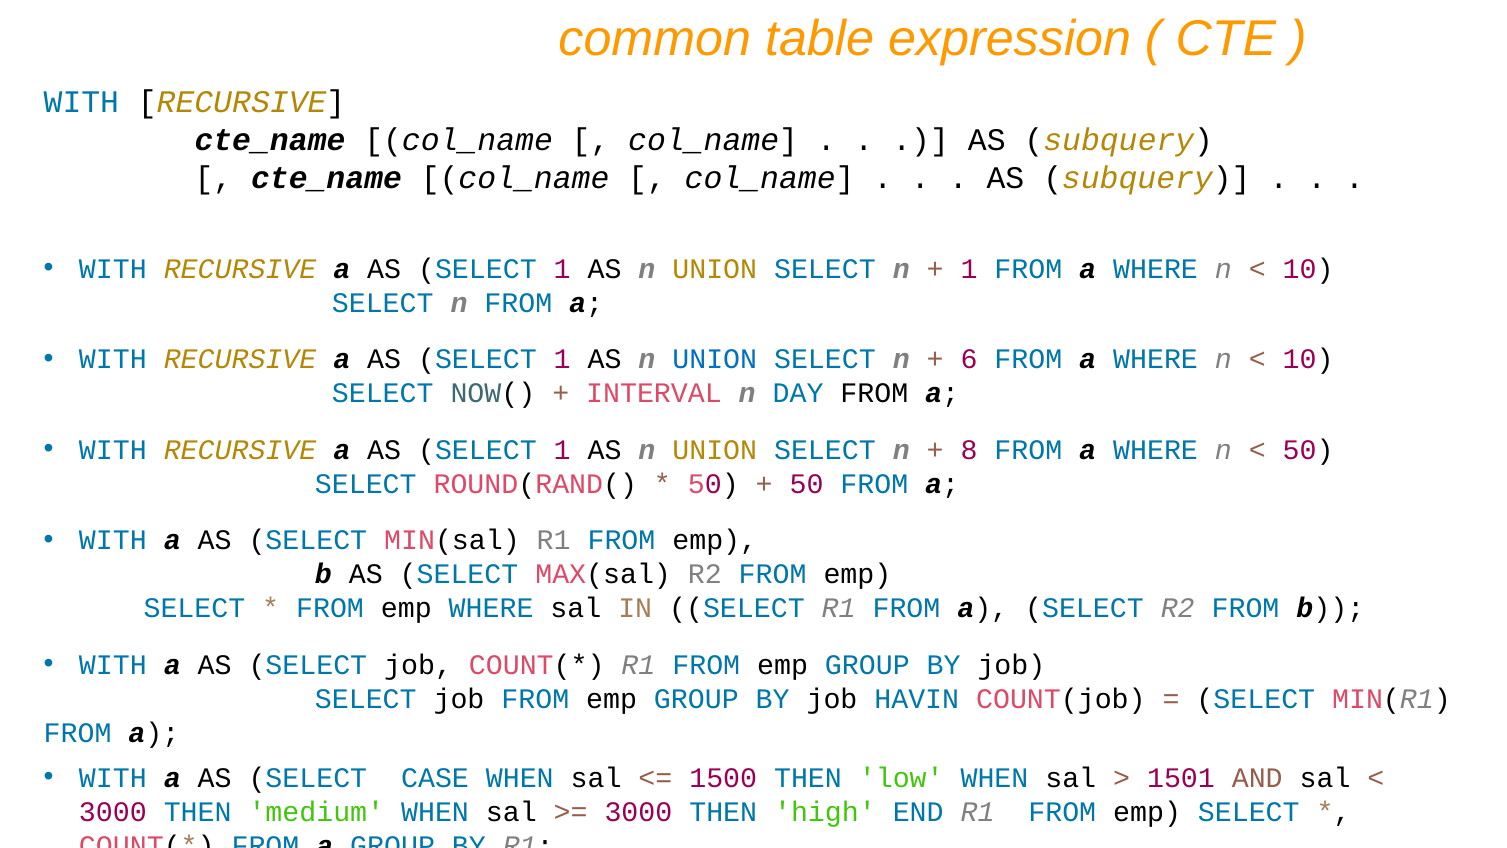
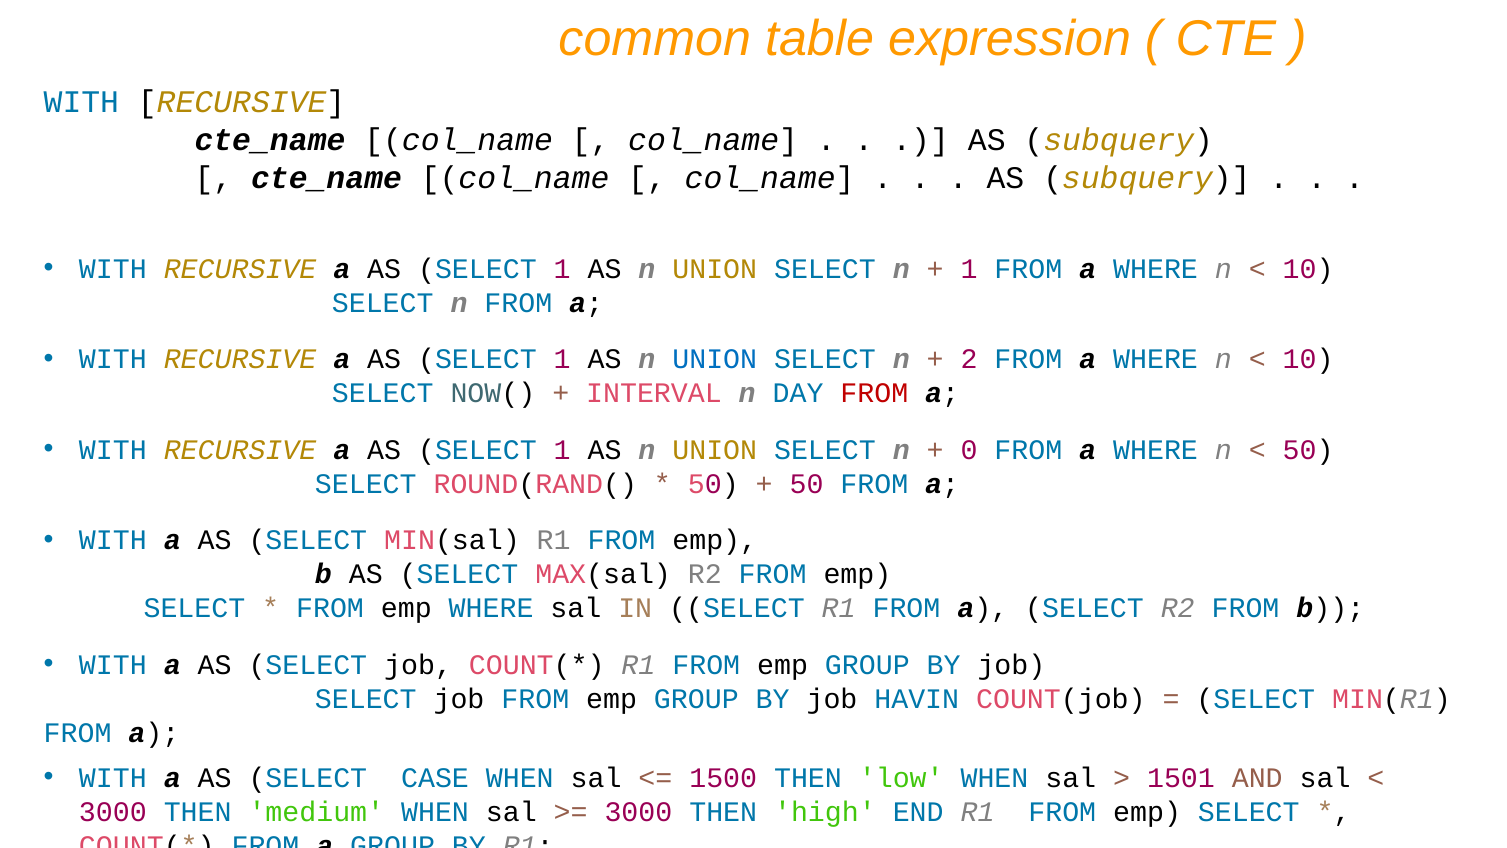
6: 6 -> 2 (969, 359)
FROM colour: black -> red (874, 393)
8: 8 -> 0 (969, 450)
